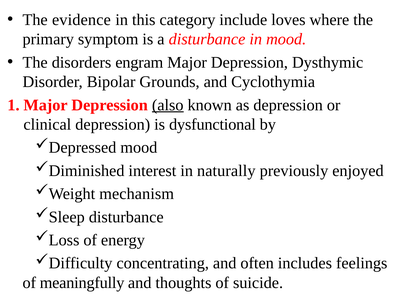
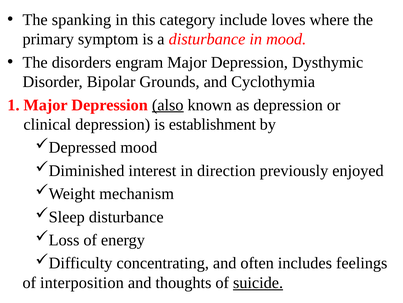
evidence: evidence -> spanking (81, 20)
dysfunctional: dysfunctional -> establishment (212, 124)
naturally: naturally -> direction (226, 170)
meaningfully: meaningfully -> interposition (82, 282)
suicide underline: none -> present (258, 282)
